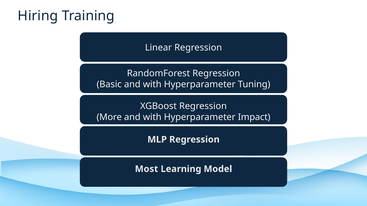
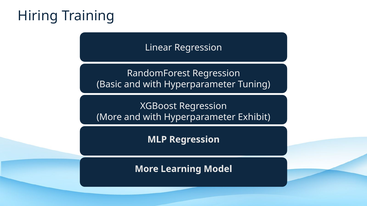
Impact: Impact -> Exhibit (254, 117)
Most: Most -> More (147, 169)
